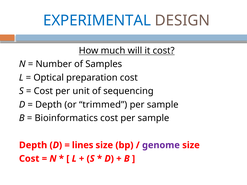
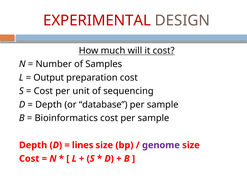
EXPERIMENTAL colour: blue -> red (97, 21)
Optical: Optical -> Output (49, 78)
trimmed: trimmed -> database (103, 105)
